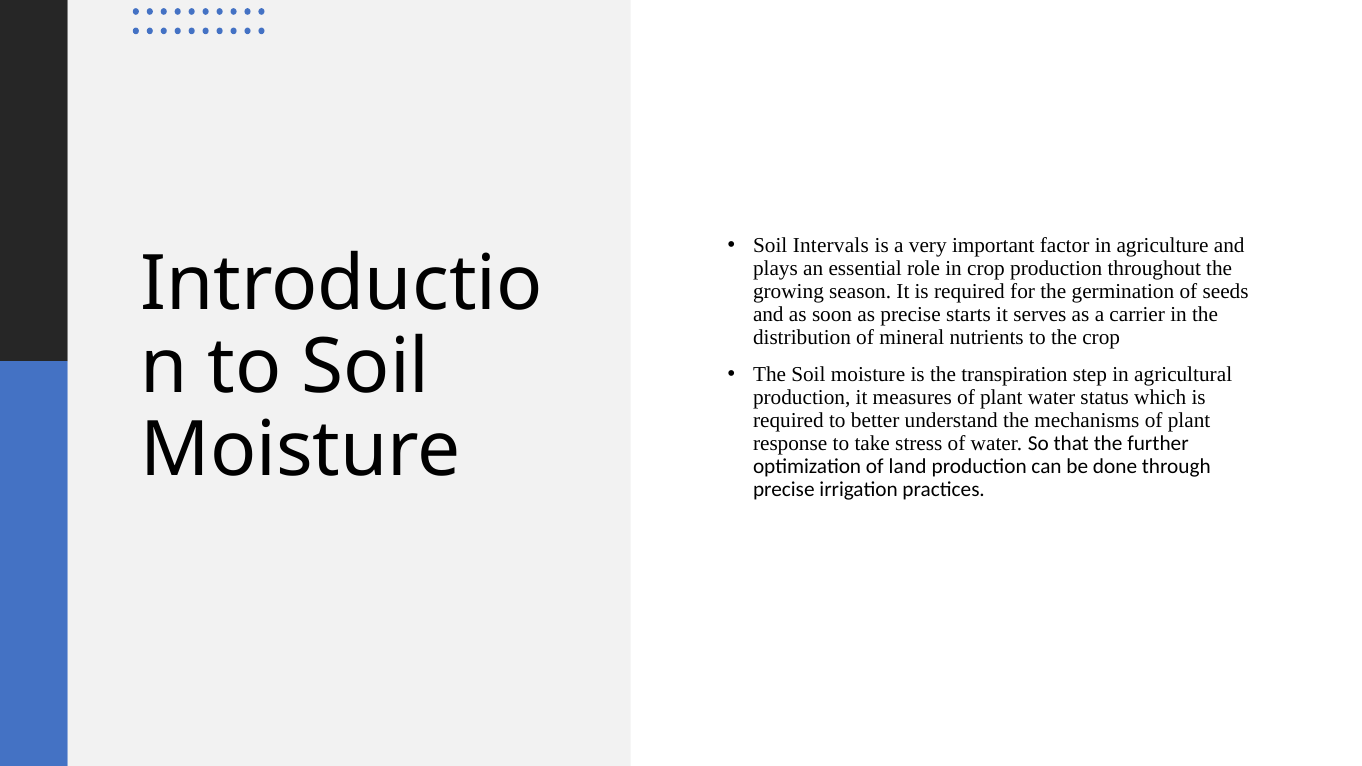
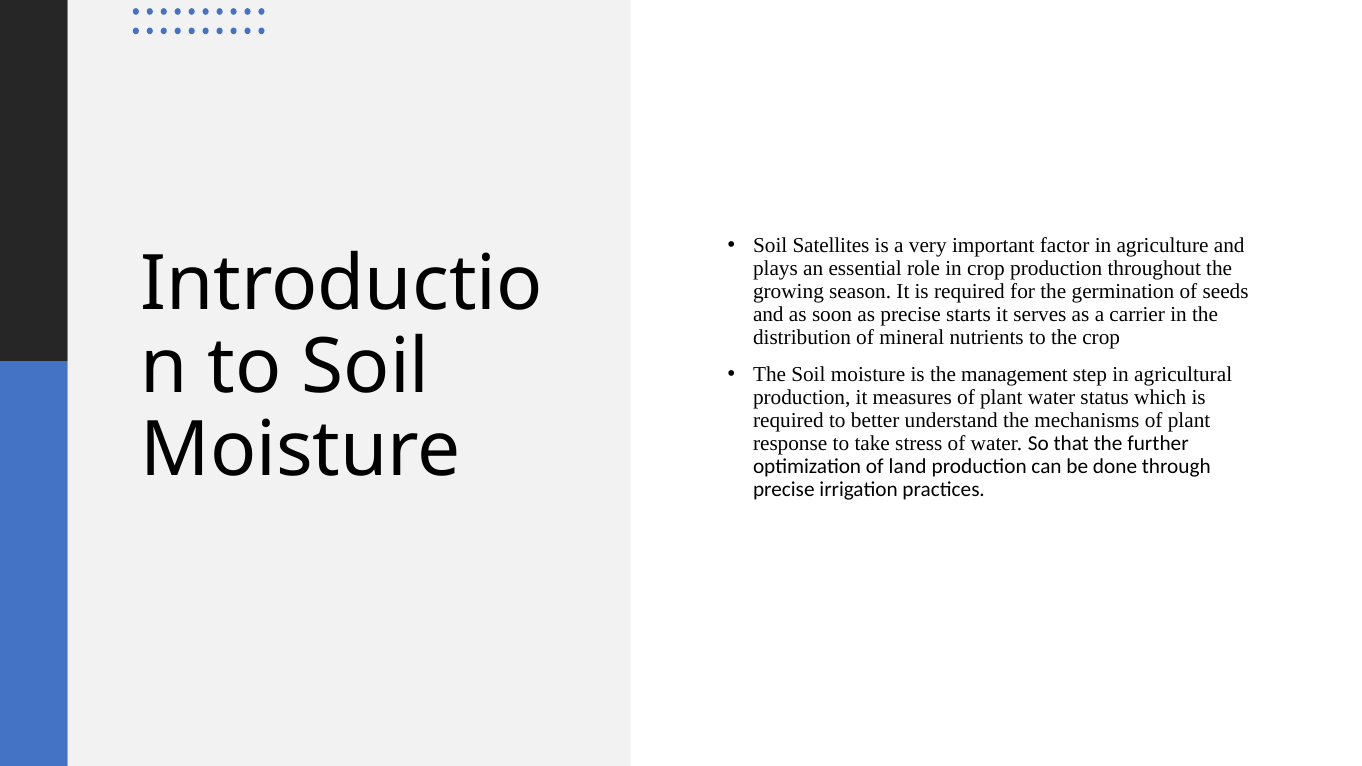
Intervals: Intervals -> Satellites (831, 245)
transpiration: transpiration -> management (1015, 374)
